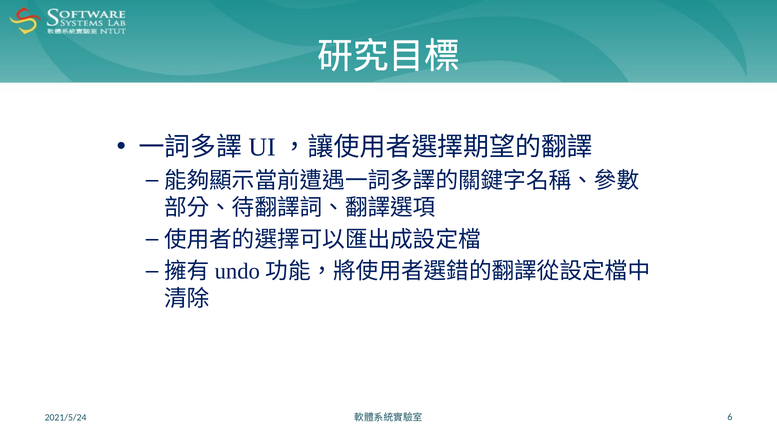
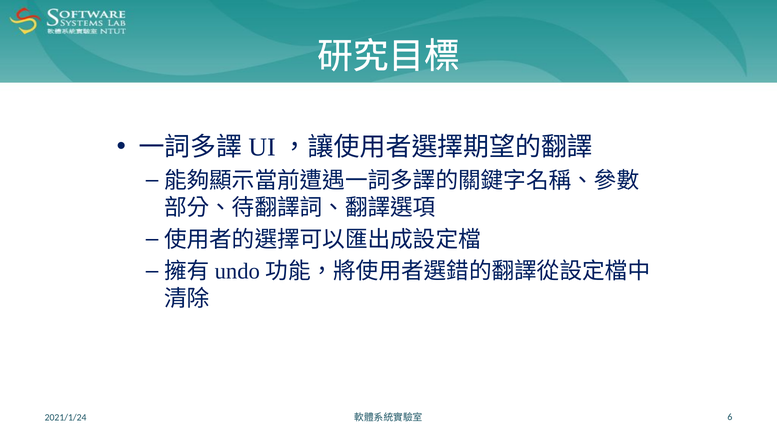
2021/5/24: 2021/5/24 -> 2021/1/24 (66, 417)
